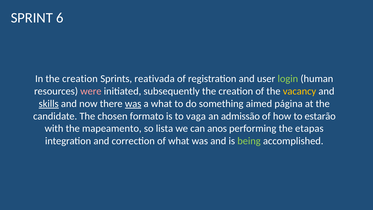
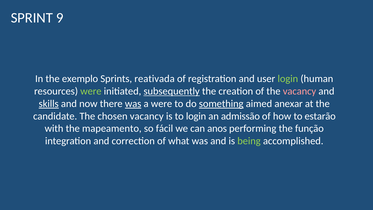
6: 6 -> 9 (60, 18)
In the creation: creation -> exemplo (80, 79)
were colour: pink -> light green (91, 91)
subsequently underline: none -> present (172, 91)
vacancy colour: yellow -> pink (300, 91)
a what: what -> were (162, 104)
something underline: none -> present (221, 104)
página: página -> anexar (289, 104)
chosen formato: formato -> vacancy (147, 116)
to vaga: vaga -> login (196, 116)
lista: lista -> fácil (164, 128)
etapas: etapas -> função (309, 128)
